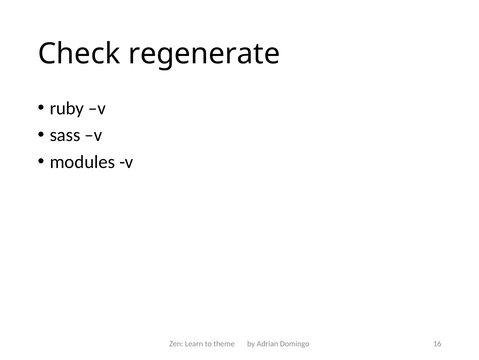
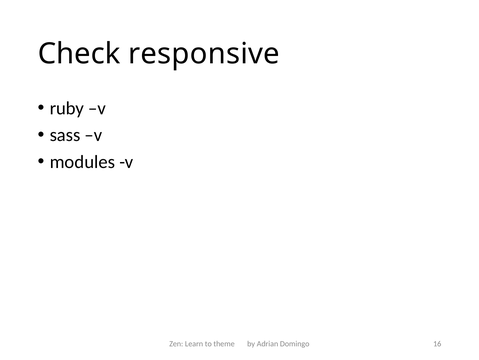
regenerate: regenerate -> responsive (204, 54)
